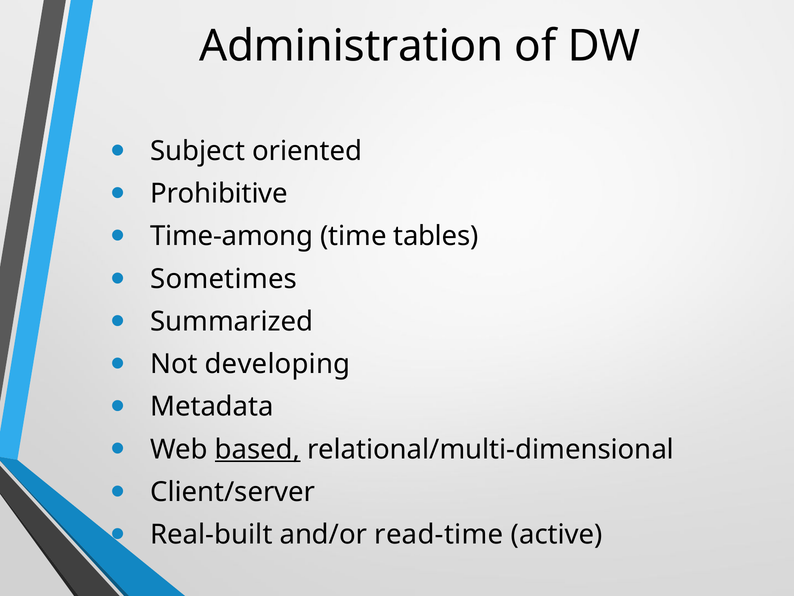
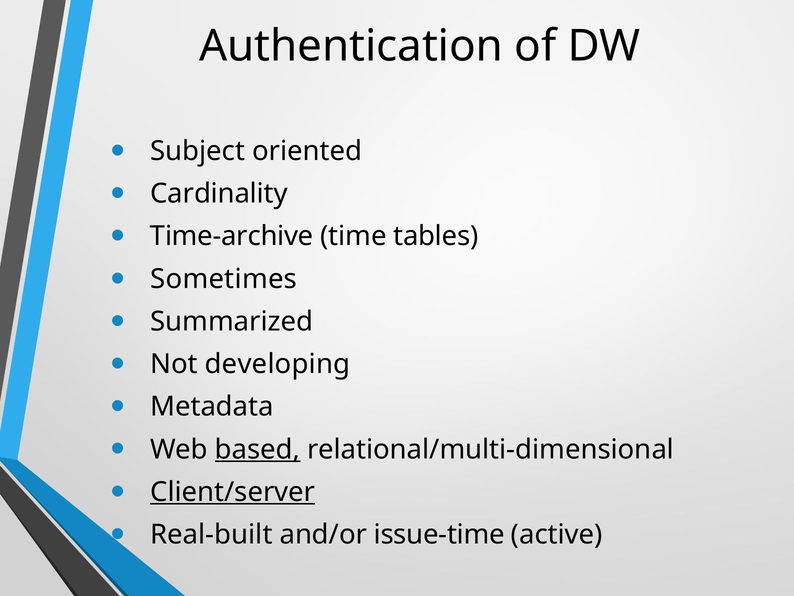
Administration: Administration -> Authentication (351, 46)
Prohibitive: Prohibitive -> Cardinality (219, 194)
Time-among: Time-among -> Time-archive (232, 236)
Client/server underline: none -> present (233, 492)
read-time: read-time -> issue-time (439, 534)
